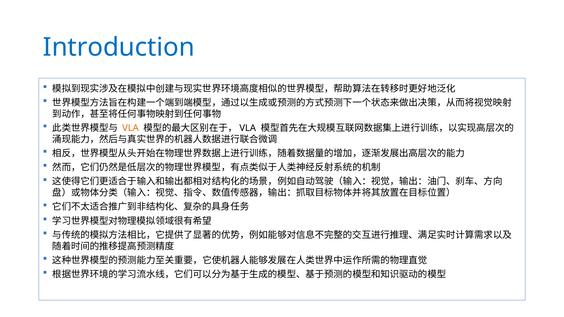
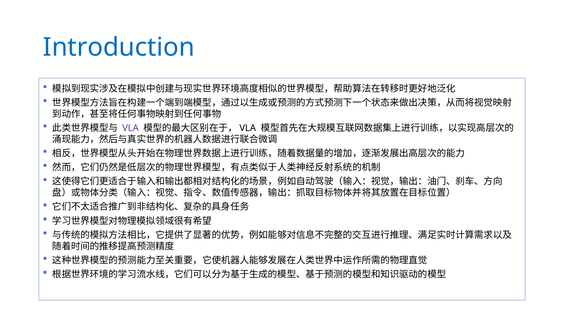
VLA colour: orange -> purple (130, 128)
